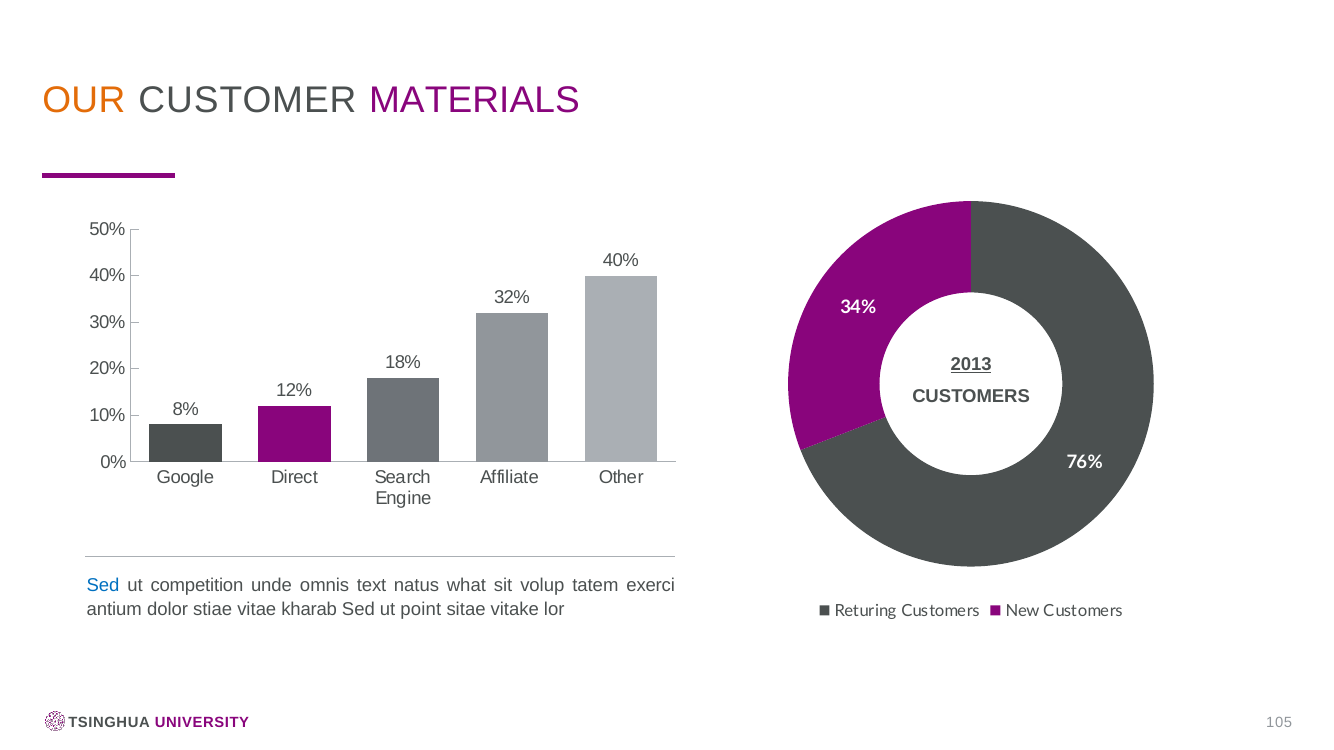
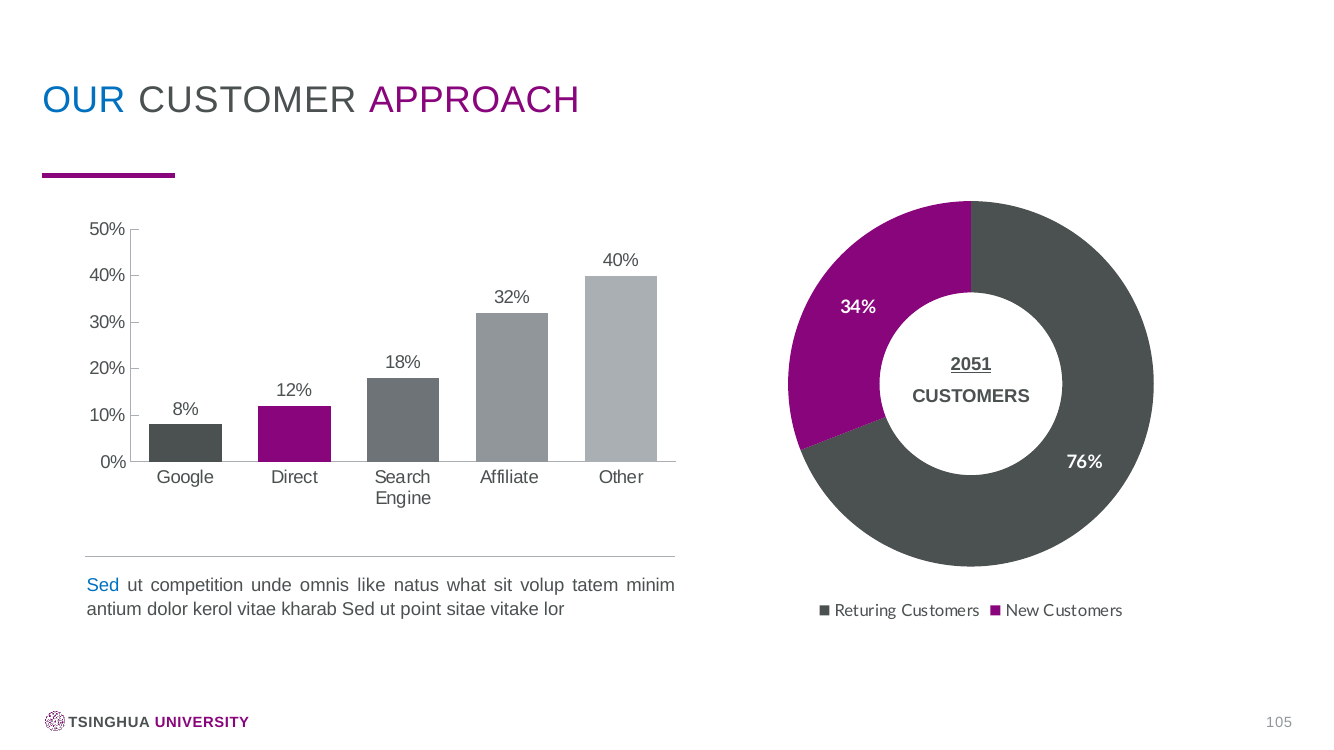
OUR colour: orange -> blue (84, 101)
MATERIALS: MATERIALS -> APPROACH (474, 101)
2013: 2013 -> 2051 (971, 365)
text: text -> like (371, 586)
exerci: exerci -> minim (651, 586)
stiae: stiae -> kerol (213, 610)
